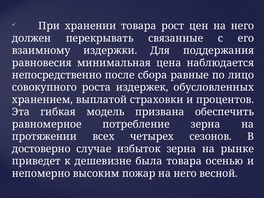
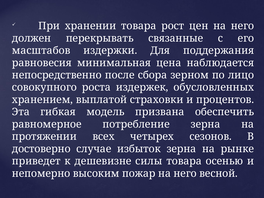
взаимному: взаимному -> масштабов (41, 51)
равные: равные -> зерном (190, 75)
была: была -> силы (149, 161)
